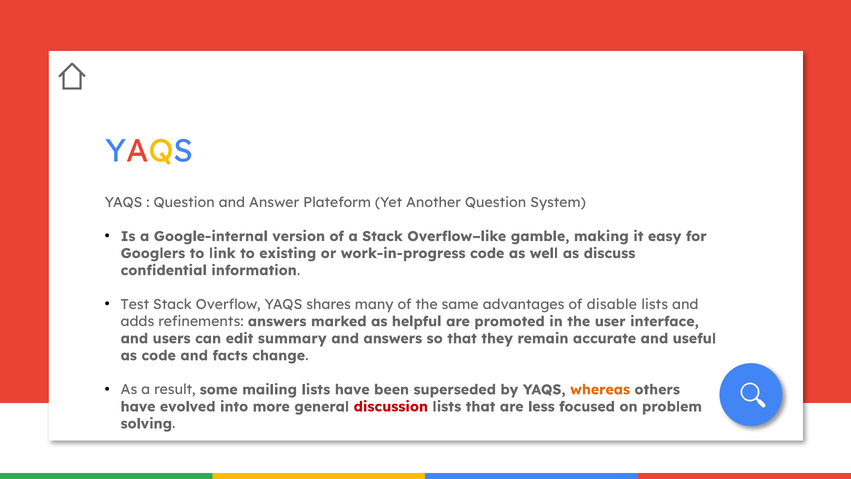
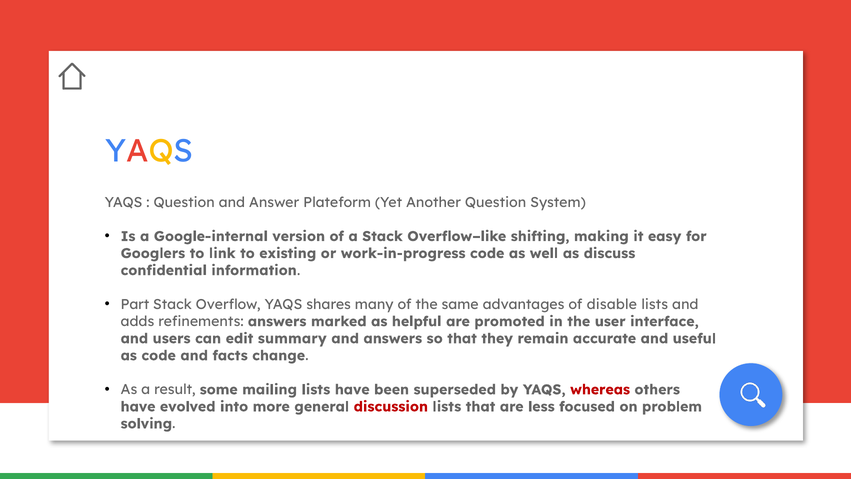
gamble: gamble -> shifting (540, 236)
Test: Test -> Part (135, 304)
whereas colour: orange -> red (600, 389)
